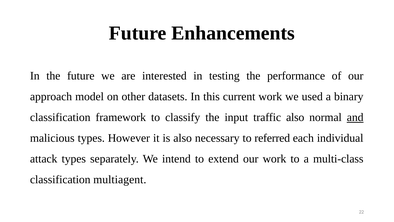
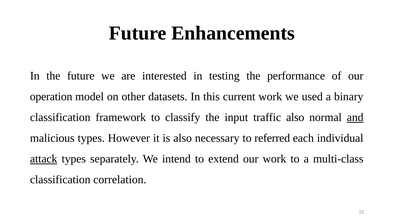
approach: approach -> operation (51, 96)
attack underline: none -> present (44, 159)
multiagent: multiagent -> correlation (120, 179)
